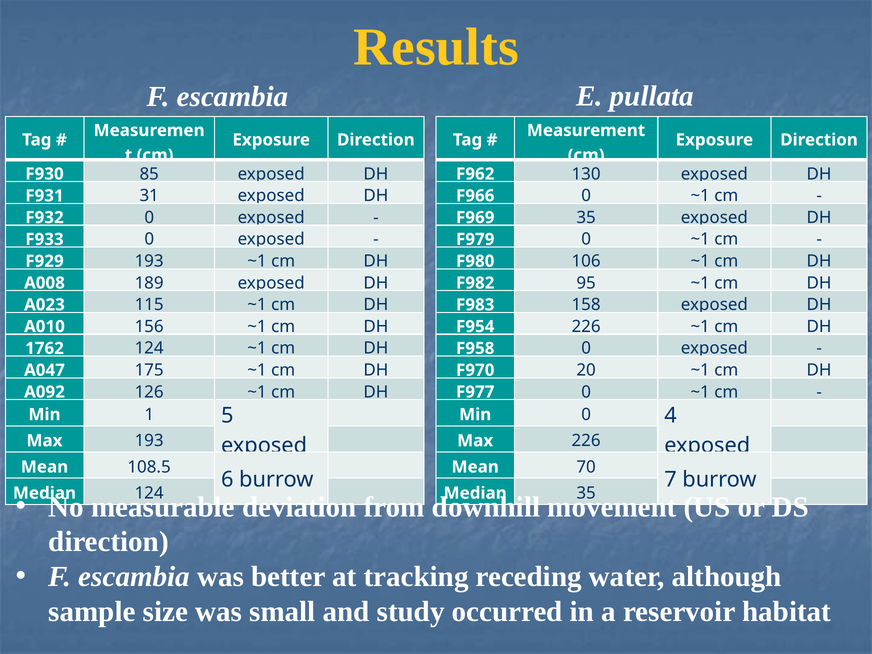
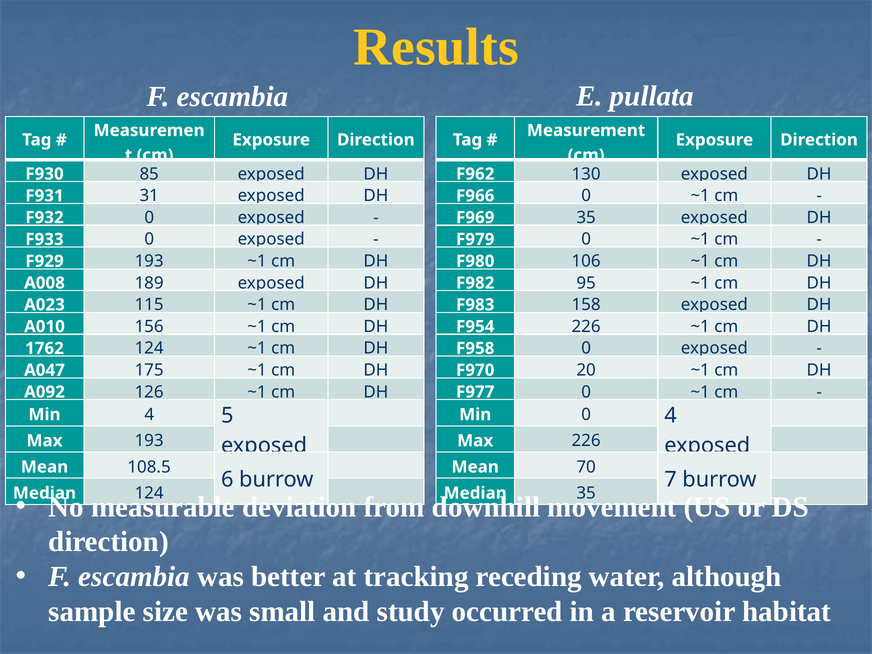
1: 1 -> 4 (149, 415)
